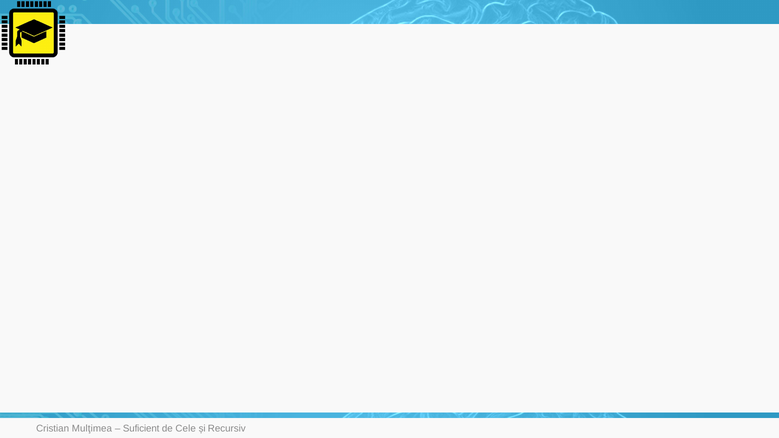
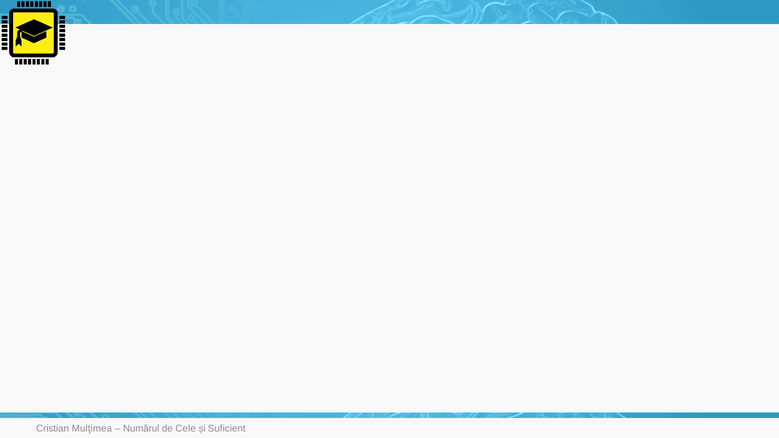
Suficient: Suficient -> Numărul (141, 429)
Recursiv: Recursiv -> Suficient (227, 429)
